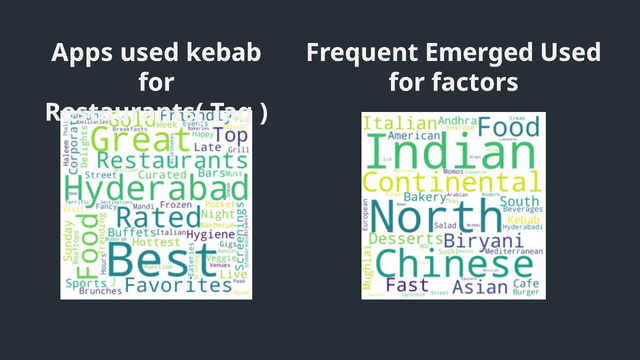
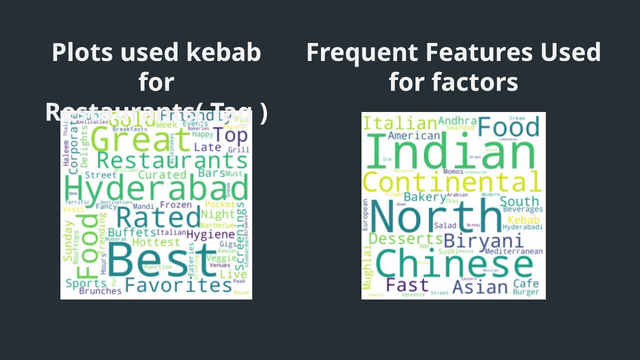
Emerged: Emerged -> Features (479, 53)
Apps: Apps -> Plots (82, 53)
